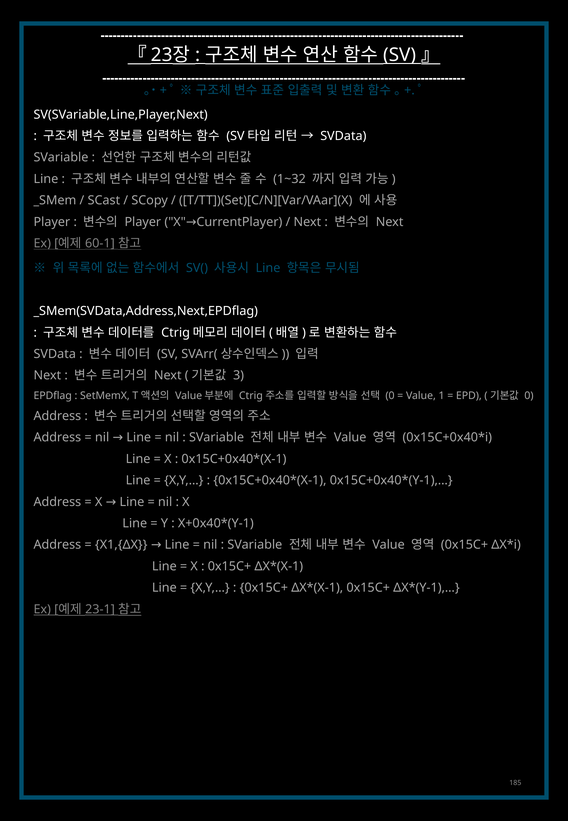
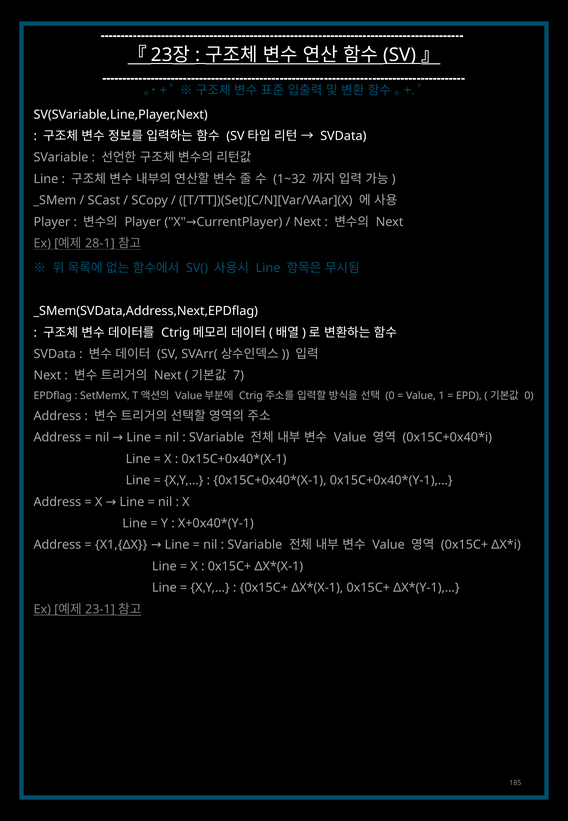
60-1: 60-1 -> 28-1 (100, 243)
3: 3 -> 7 (239, 375)
